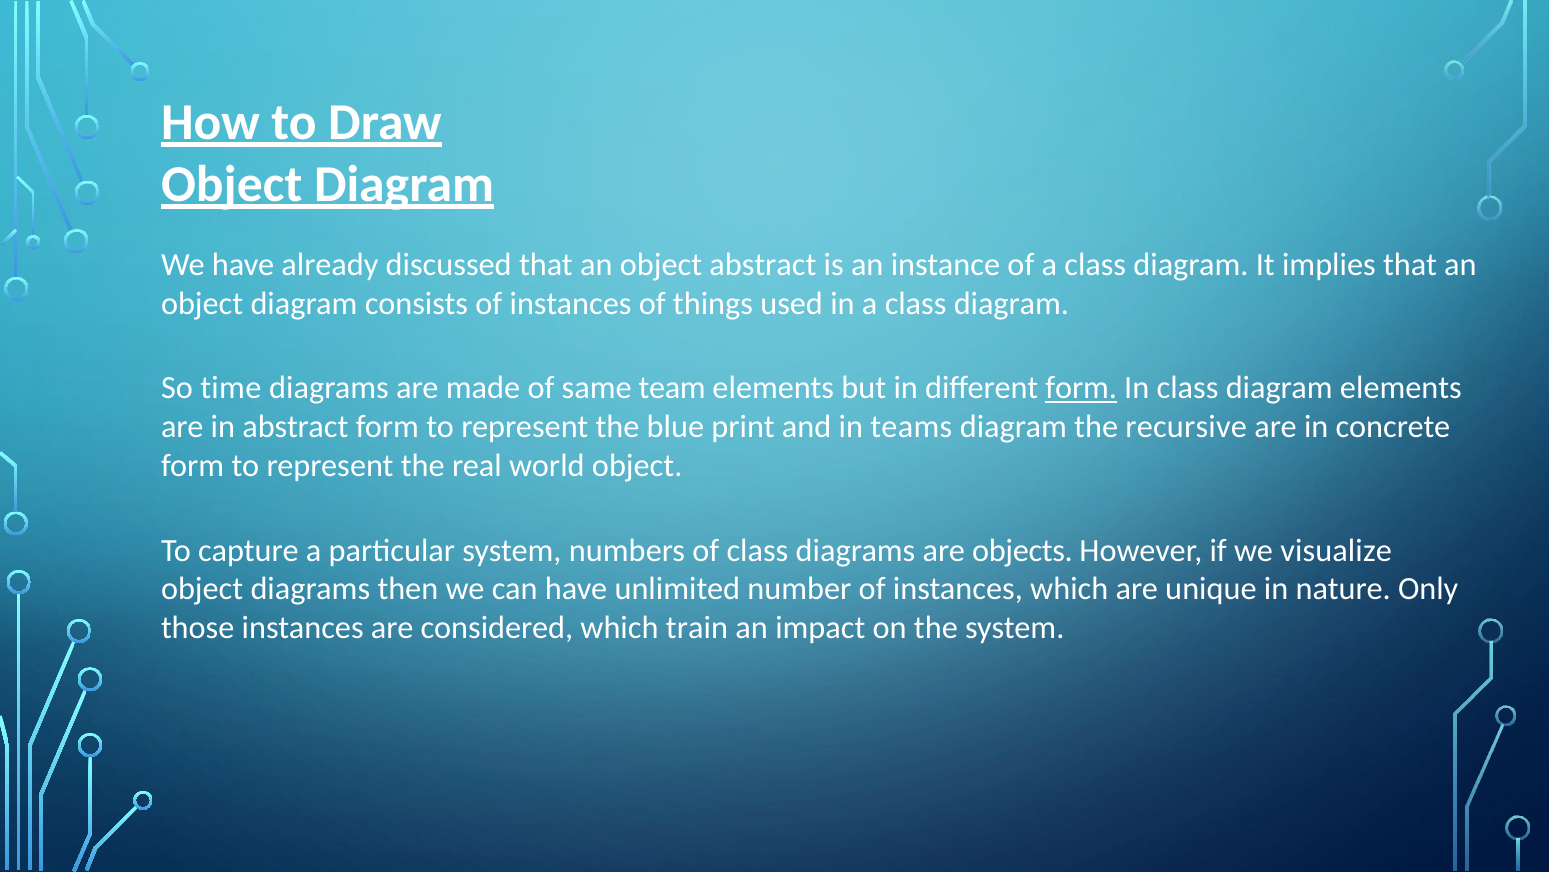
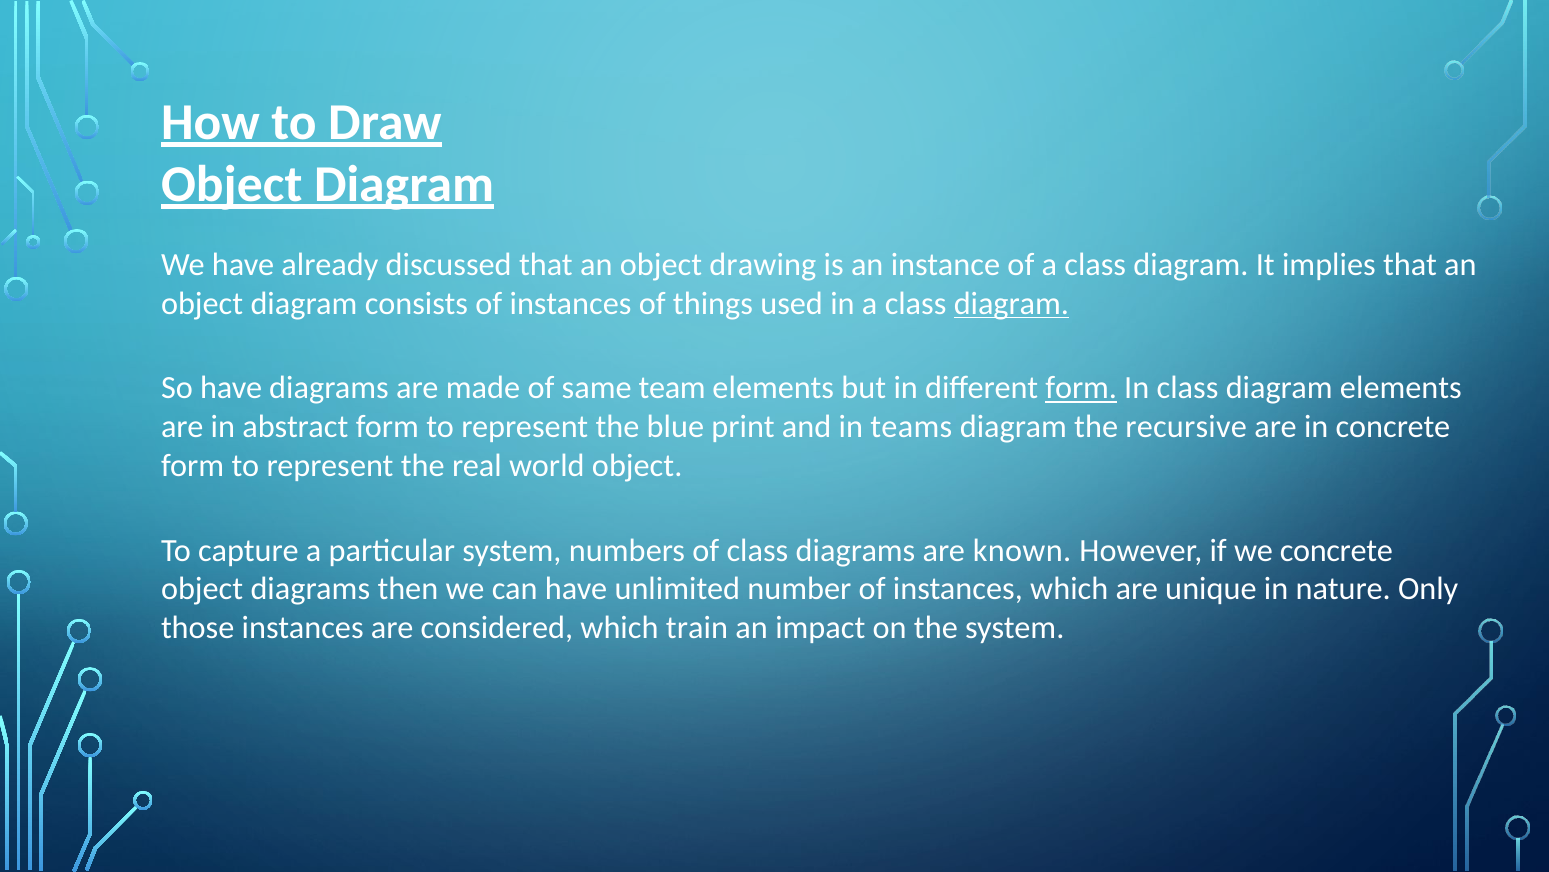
object abstract: abstract -> drawing (763, 265)
diagram underline: none -> present (1011, 303)
So time: time -> have (231, 388)
objects: objects -> known (1022, 550)
we visualize: visualize -> concrete (1336, 550)
